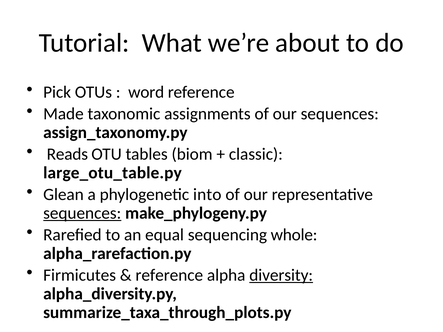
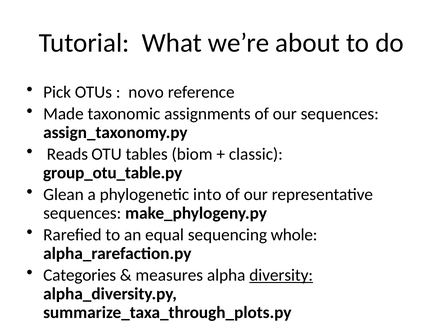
word: word -> novo (146, 92)
large_otu_table.py: large_otu_table.py -> group_otu_table.py (113, 173)
sequences underline: present -> none (82, 213)
Firmicutes: Firmicutes -> Categories (80, 275)
reference: reference -> measures (169, 275)
